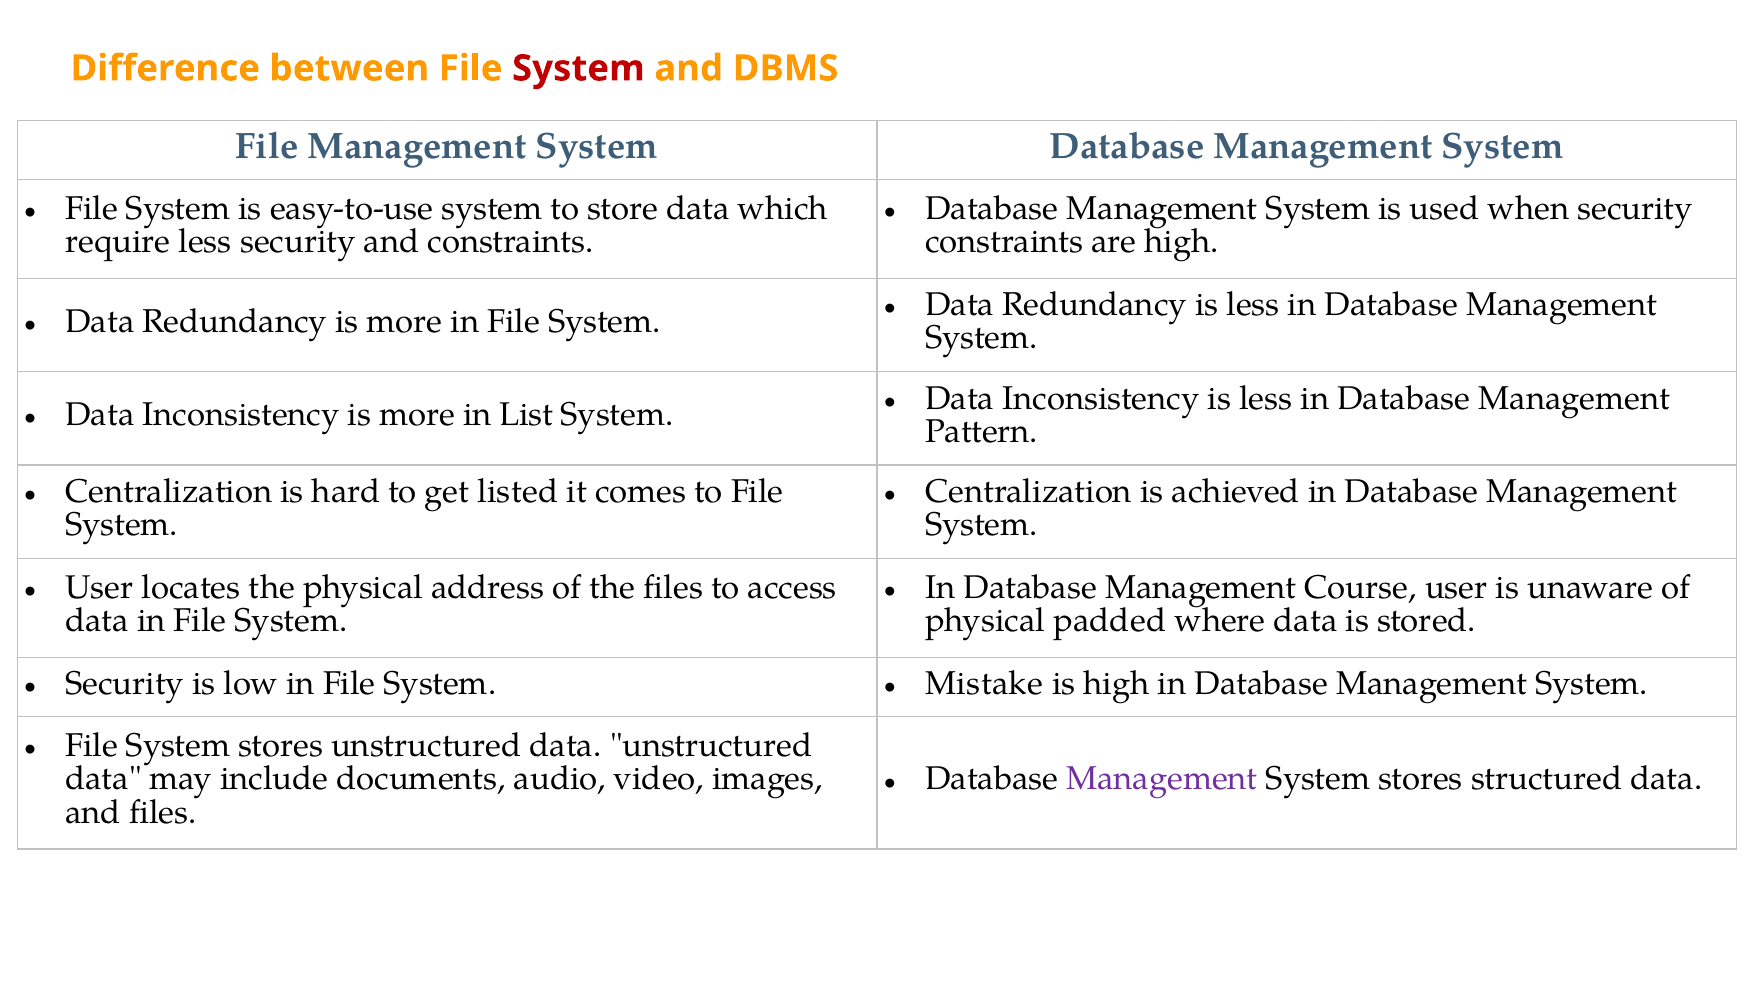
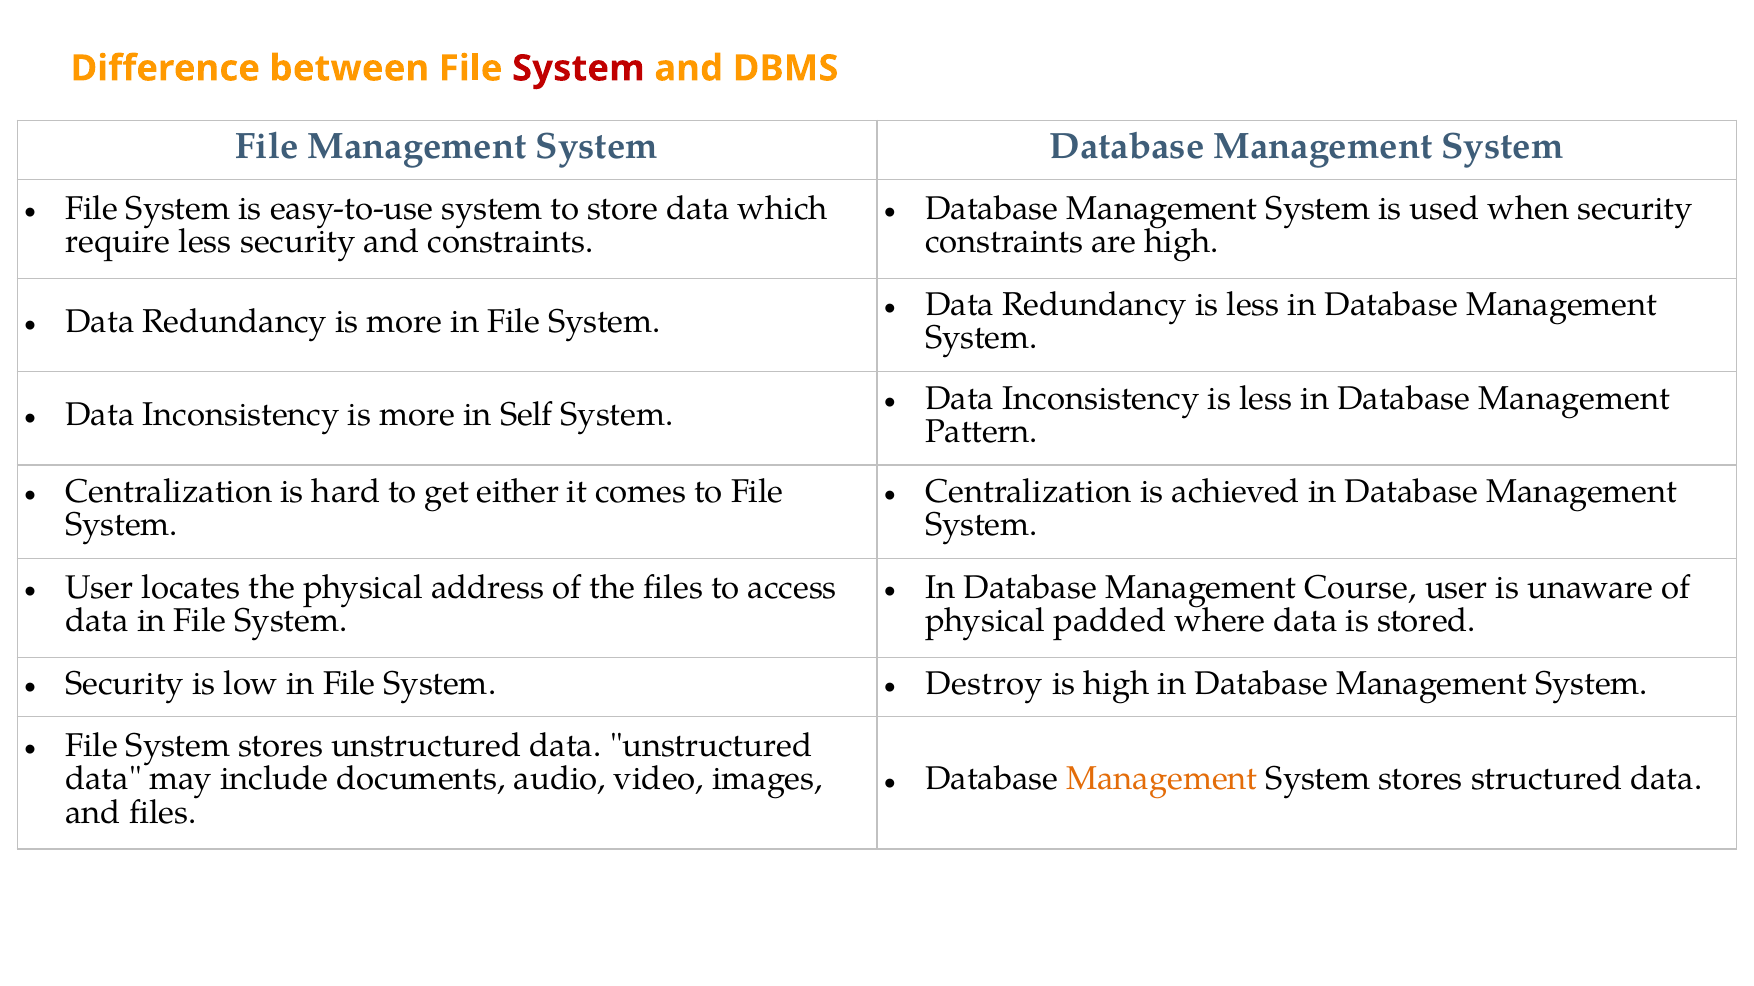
List: List -> Self (526, 415)
listed: listed -> either (518, 492)
Mistake: Mistake -> Destroy (984, 684)
Management colour: purple -> orange (1162, 780)
